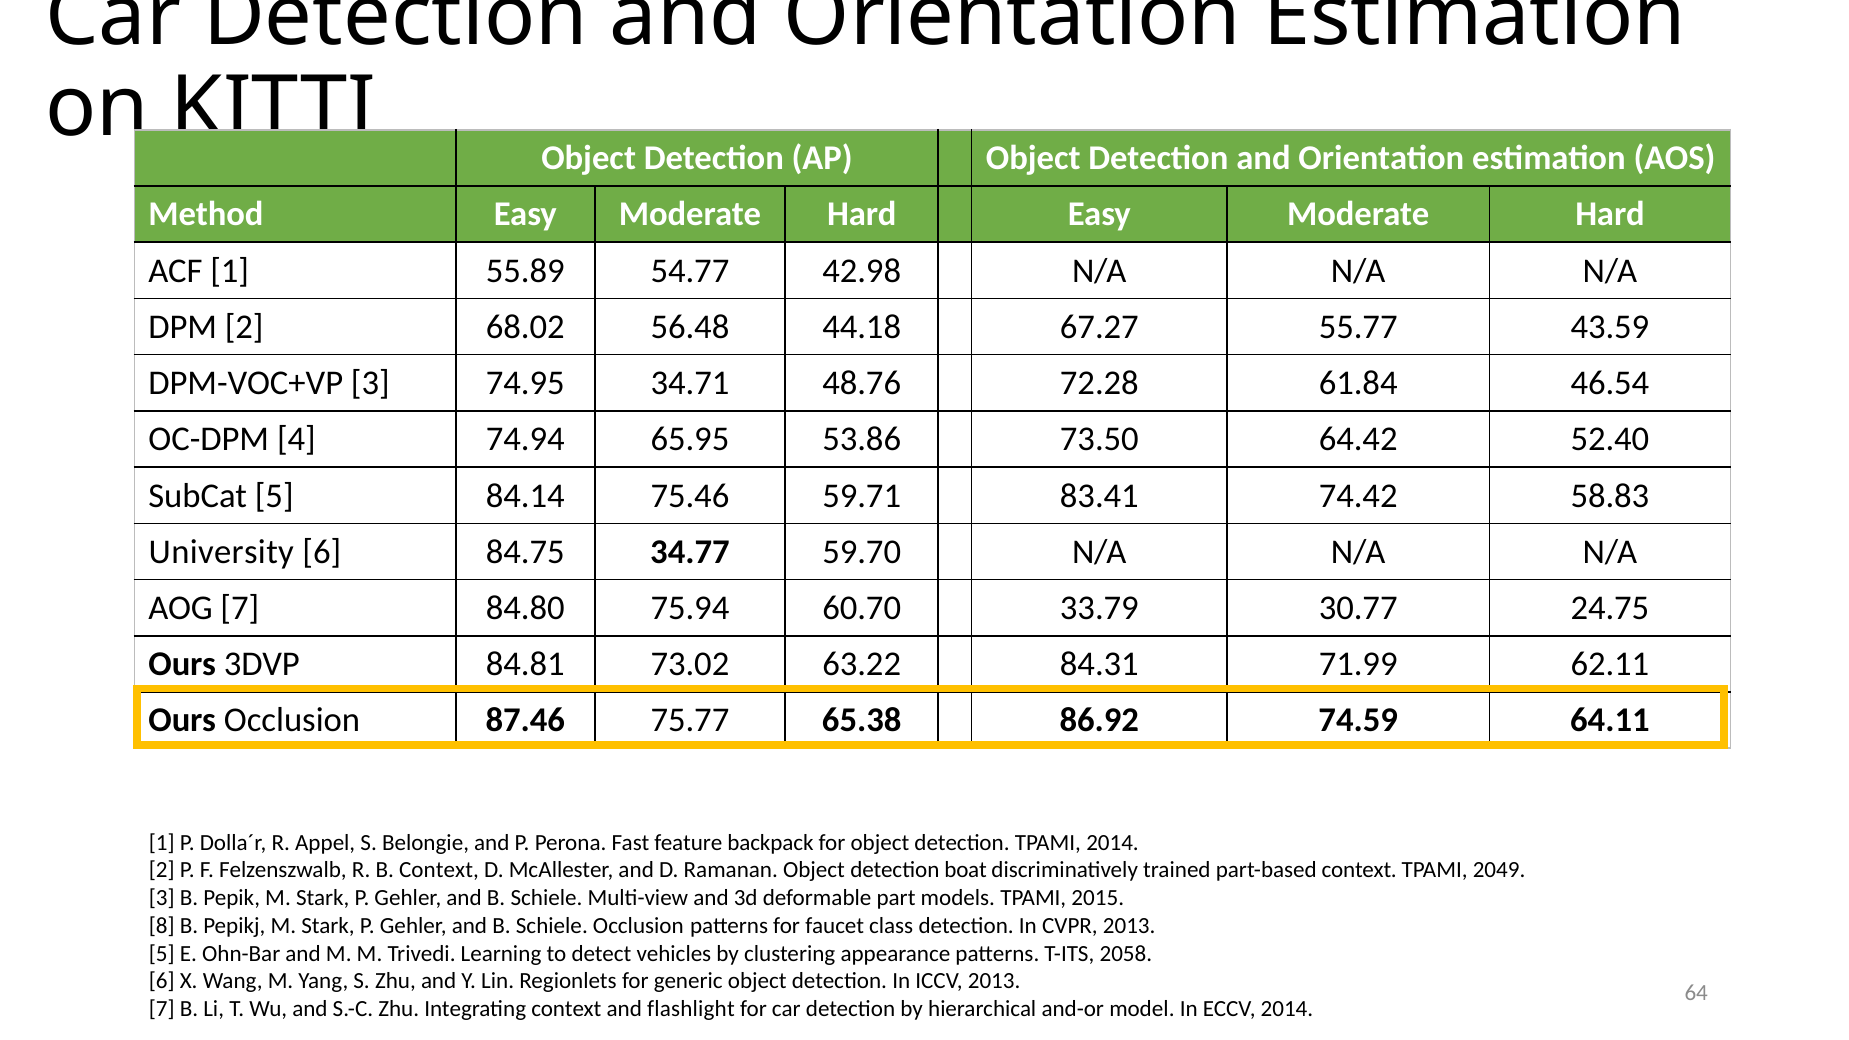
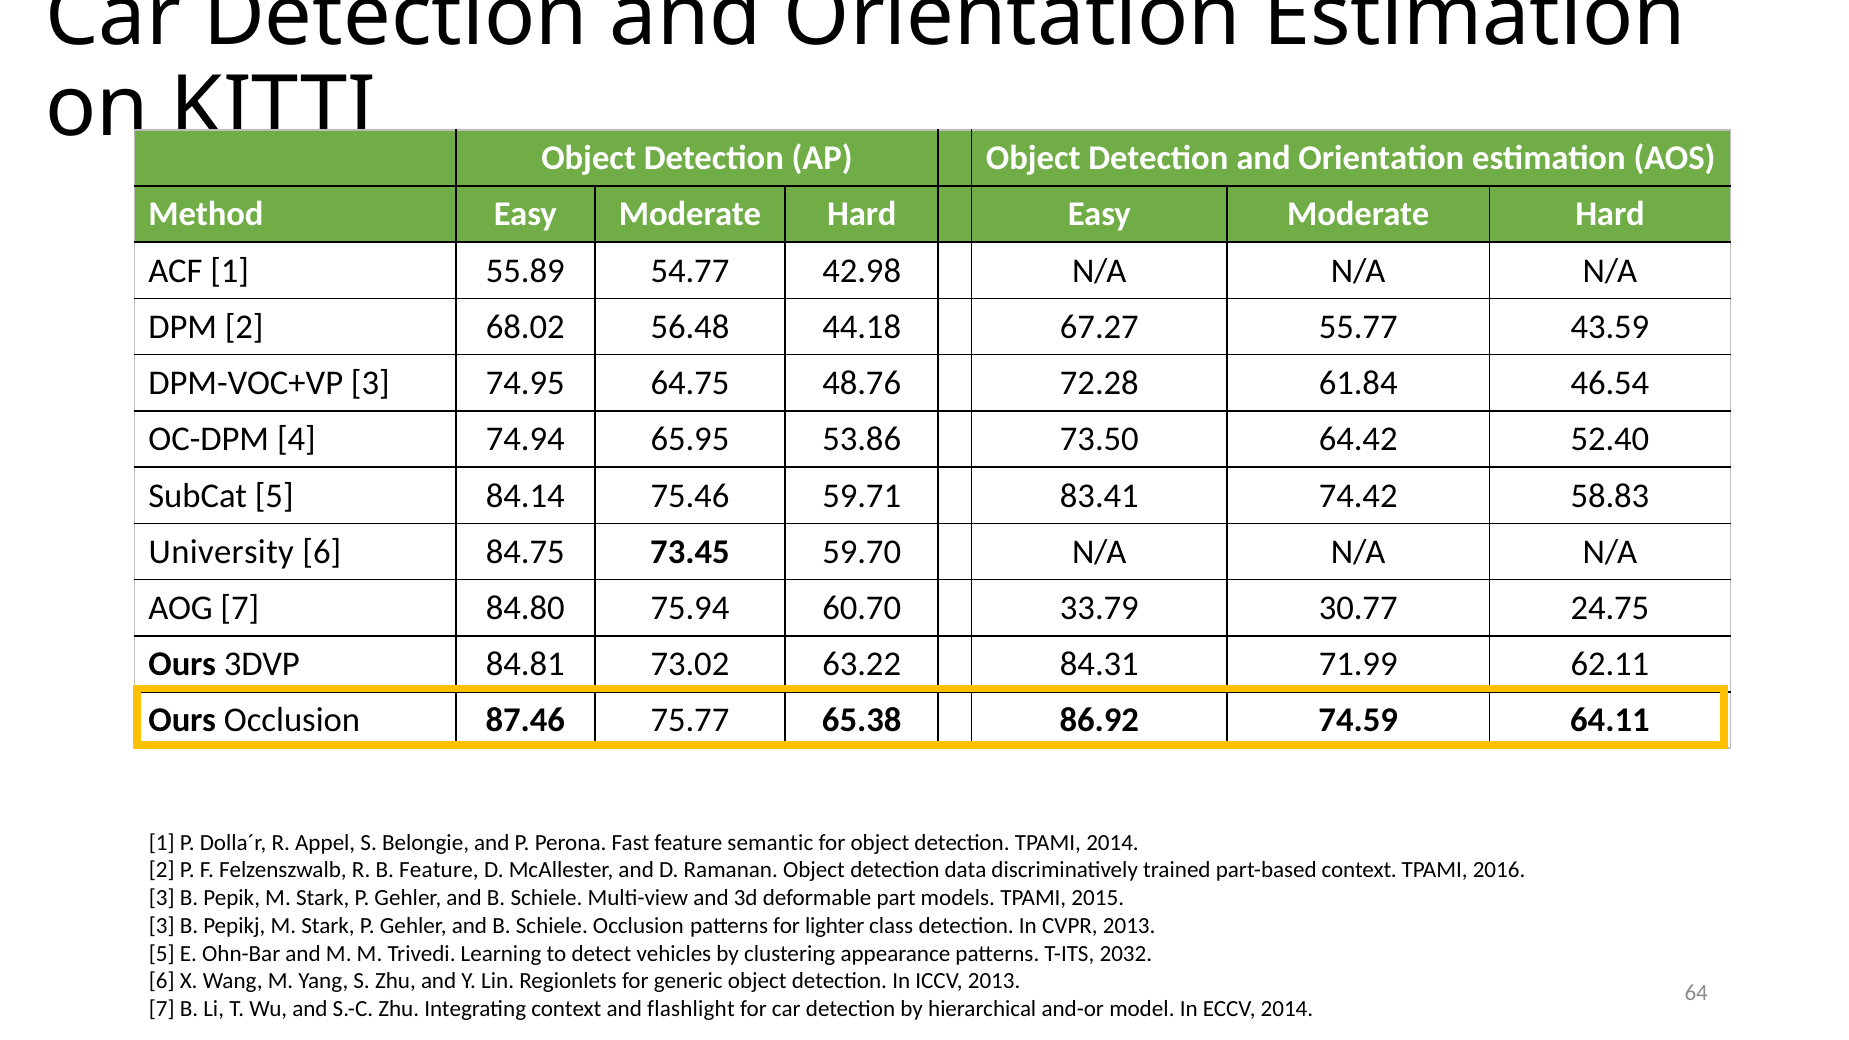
34.71: 34.71 -> 64.75 (690, 383)
34.77: 34.77 -> 73.45 (690, 552)
backpack: backpack -> semantic (770, 843)
B Context: Context -> Feature (439, 870)
boat: boat -> data (965, 870)
2049: 2049 -> 2016 (1499, 870)
8: 8 -> 3 (162, 926)
faucet: faucet -> lighter (835, 926)
2058: 2058 -> 2032 (1126, 953)
